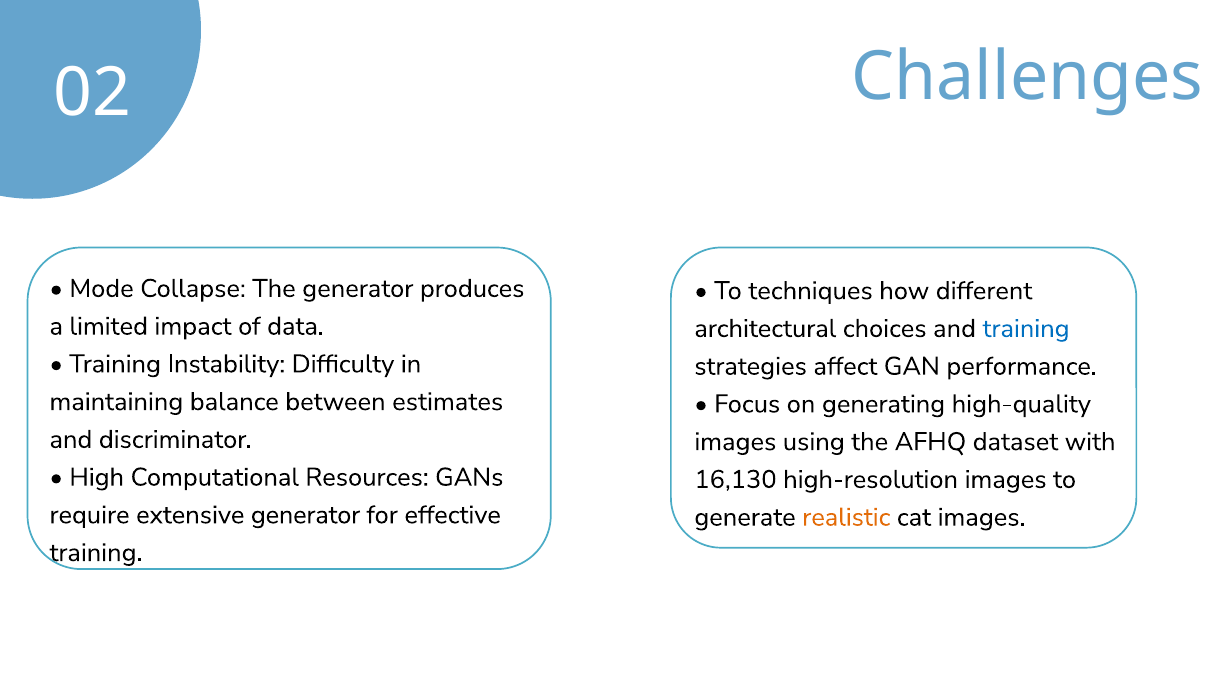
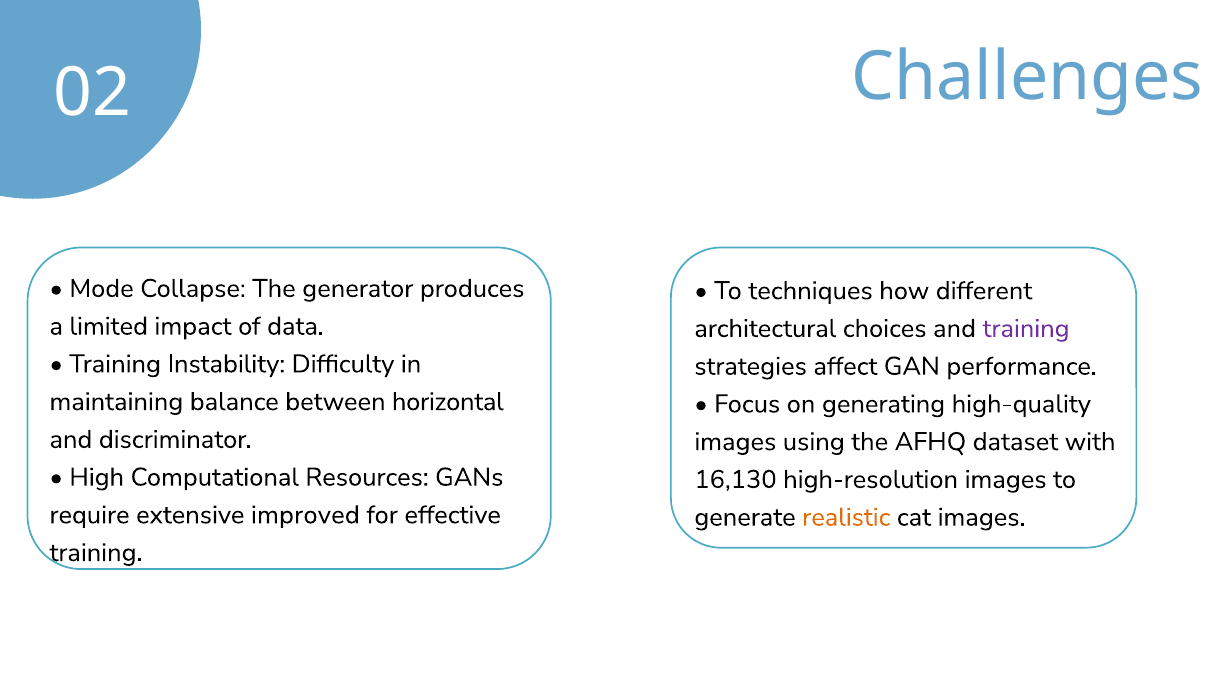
training colour: blue -> purple (1026, 328)
estimates: estimates -> horizontal (448, 401)
extensive generator: generator -> improved (305, 515)
